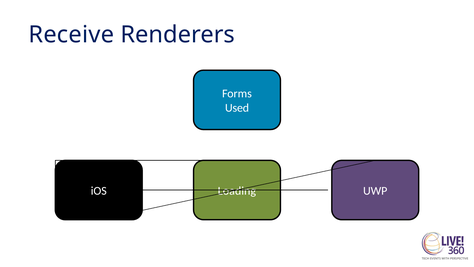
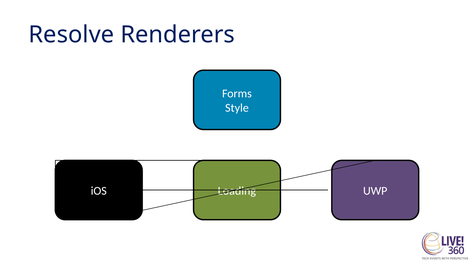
Receive: Receive -> Resolve (71, 35)
Used: Used -> Style (237, 108)
